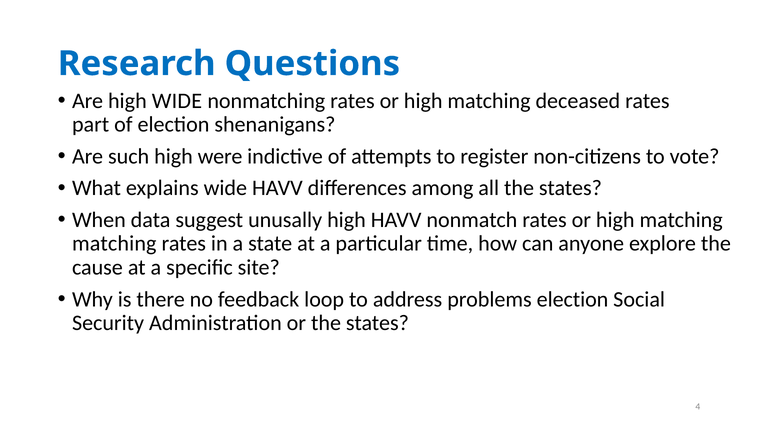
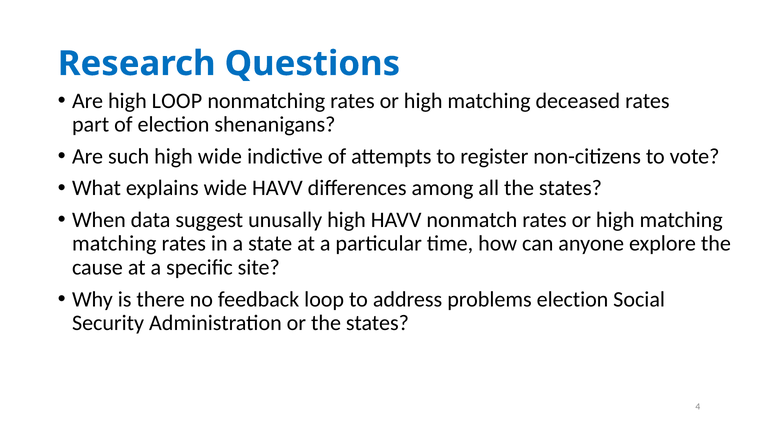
high WIDE: WIDE -> LOOP (177, 101)
high were: were -> wide (220, 156)
